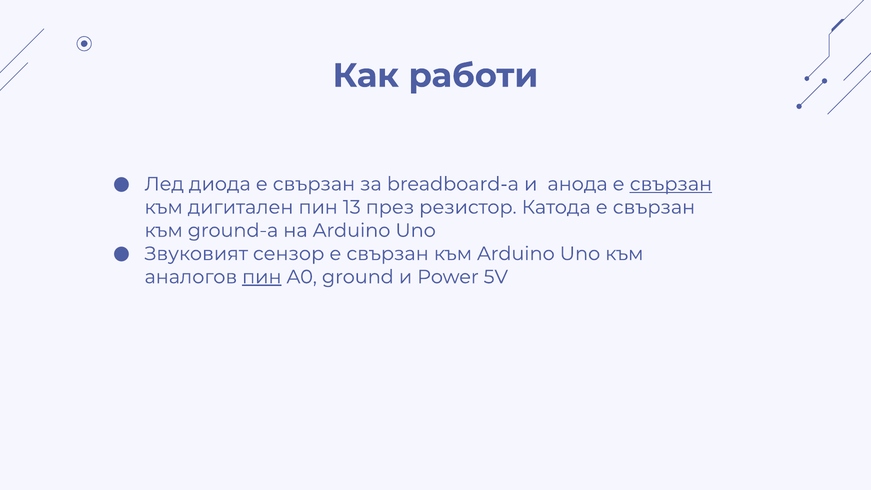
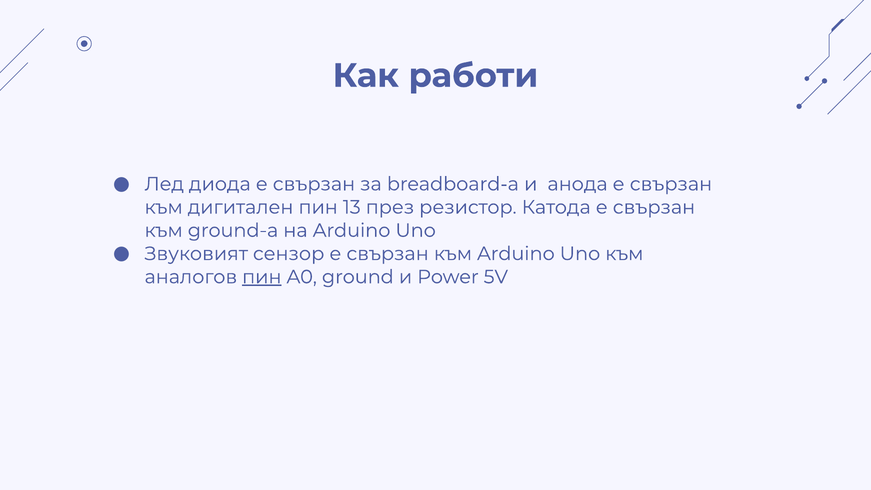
свързан underline: present -> none (671, 184)
